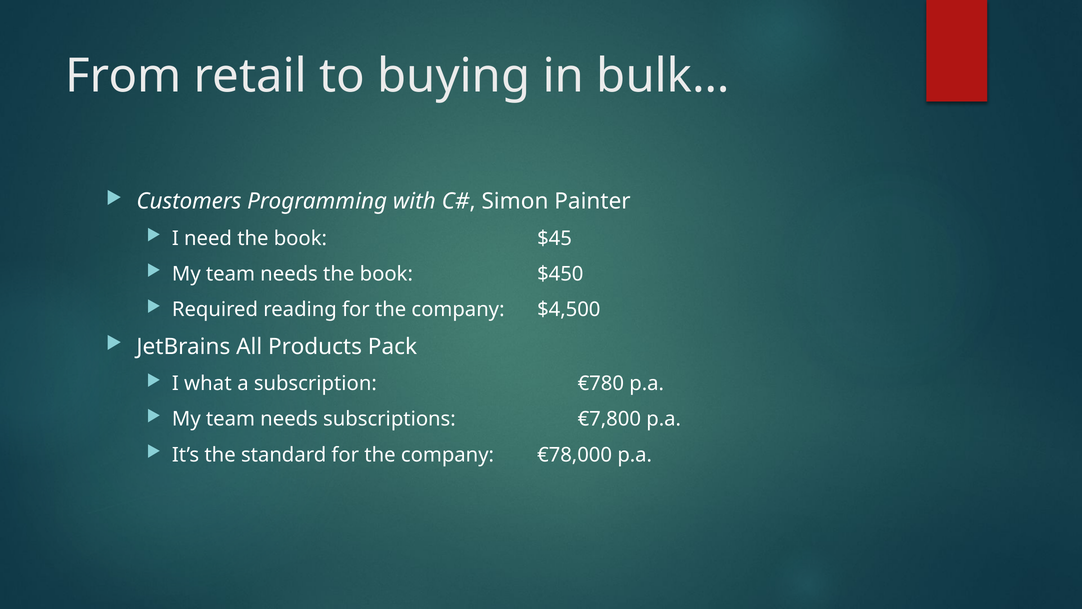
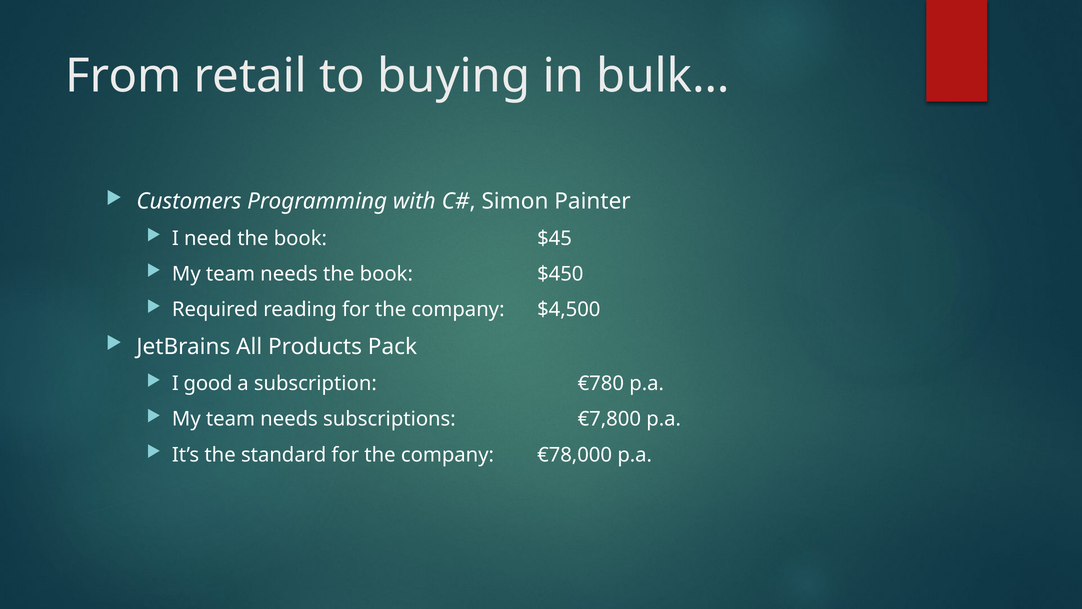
what: what -> good (208, 383)
